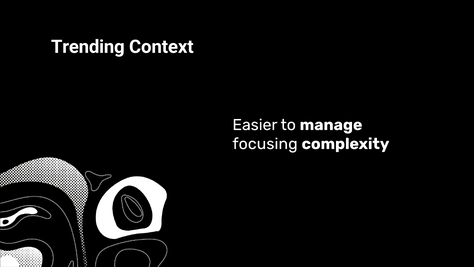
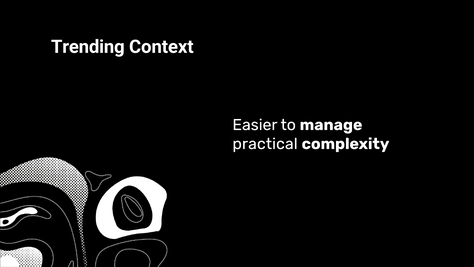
focusing: focusing -> practical (265, 144)
